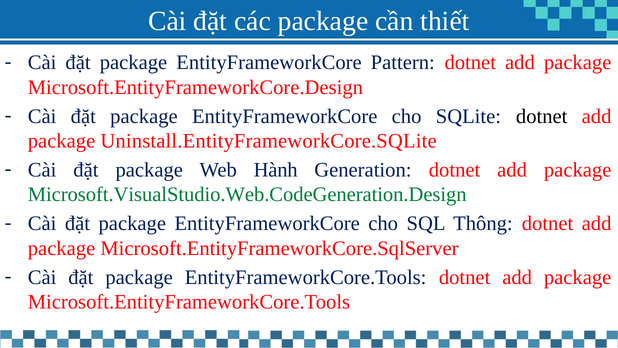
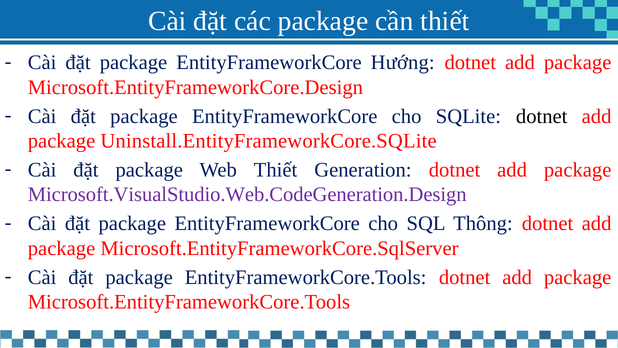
Pattern: Pattern -> Hướng (403, 62)
Web Hành: Hành -> Thiết (276, 170)
Microsoft.VisualStudio.Web.CodeGeneration.Design colour: green -> purple (247, 194)
